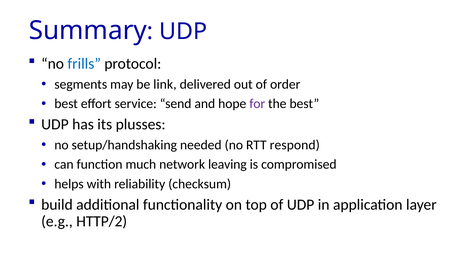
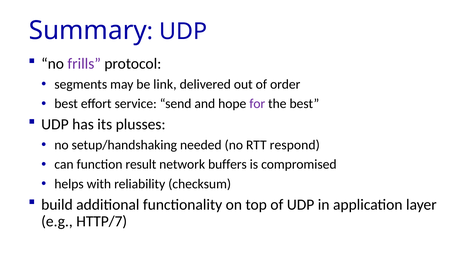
frills colour: blue -> purple (84, 64)
much: much -> result (141, 164)
leaving: leaving -> buffers (227, 164)
HTTP/2: HTTP/2 -> HTTP/7 (102, 221)
